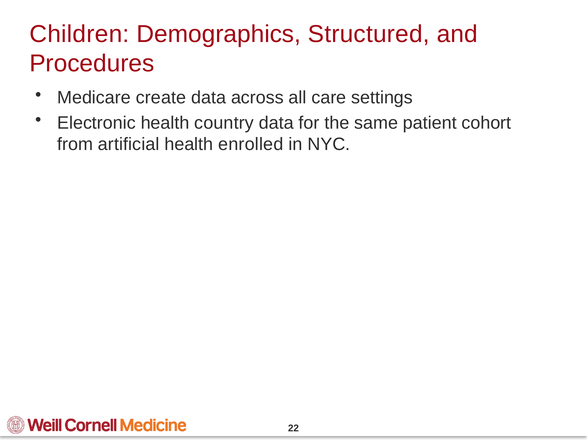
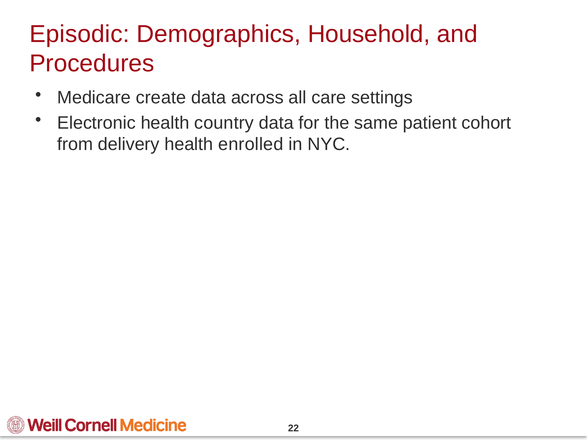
Children: Children -> Episodic (80, 34)
Structured: Structured -> Household (369, 34)
artificial: artificial -> delivery (129, 144)
